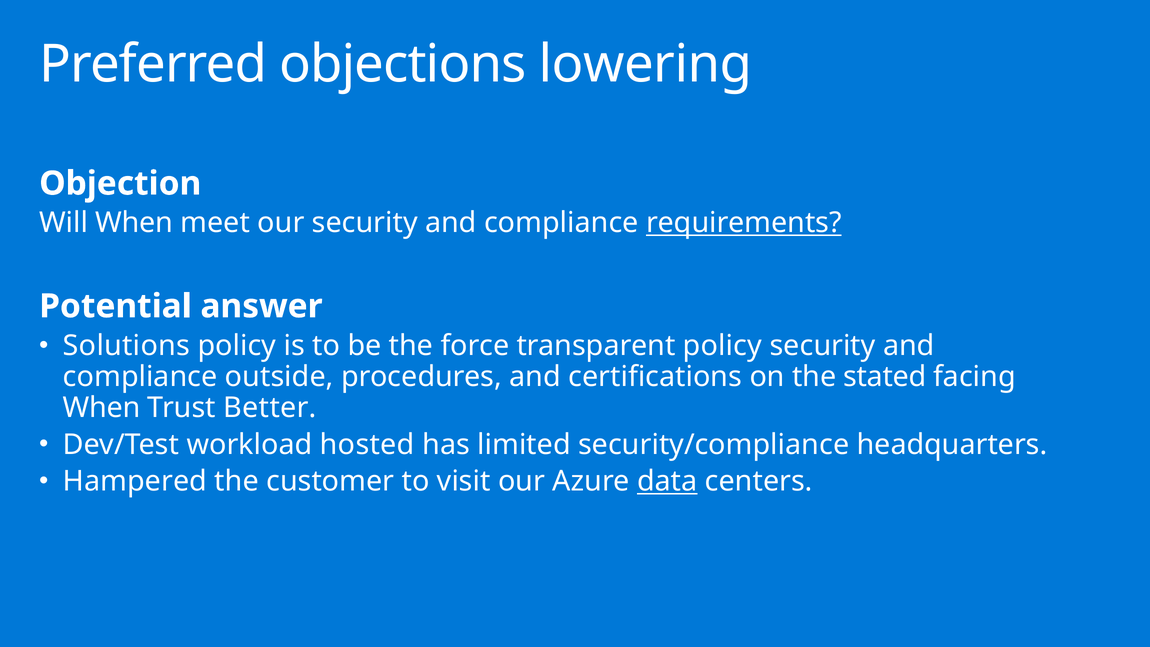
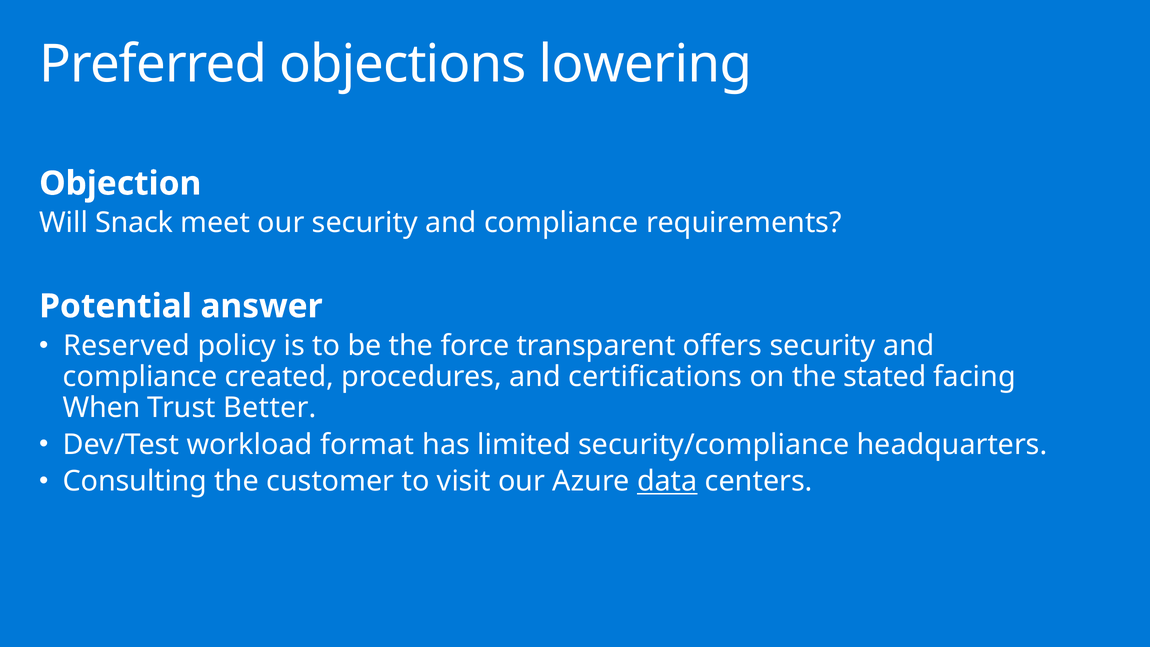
Will When: When -> Snack (134, 223)
requirements underline: present -> none (744, 223)
Solutions: Solutions -> Reserved (127, 346)
transparent policy: policy -> offers (723, 346)
outside: outside -> created (279, 377)
hosted: hosted -> format (367, 444)
Hampered: Hampered -> Consulting (135, 481)
